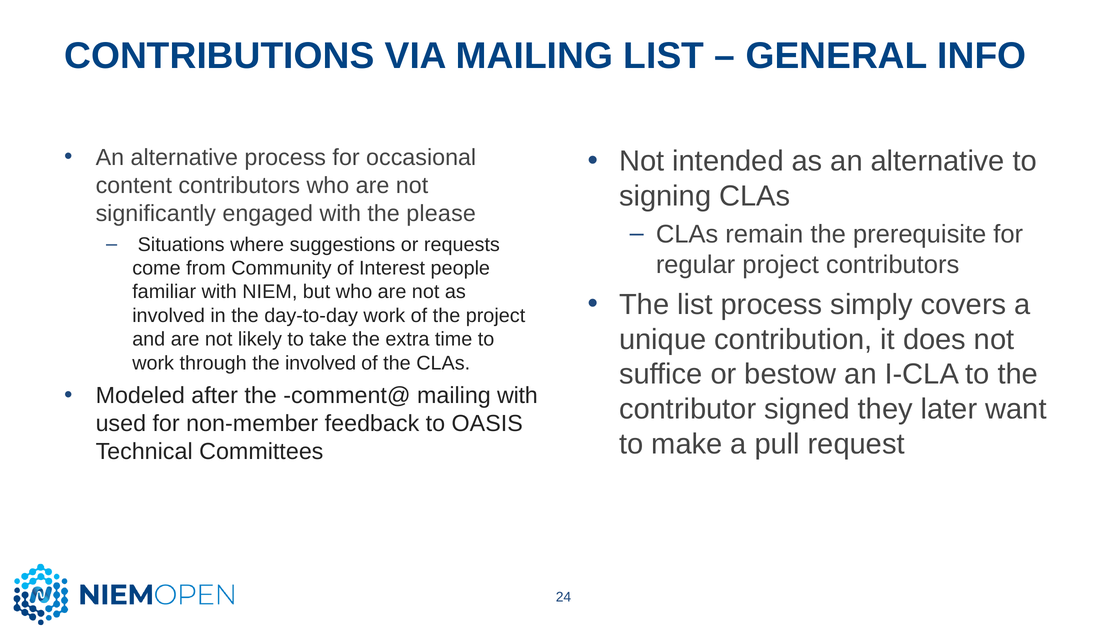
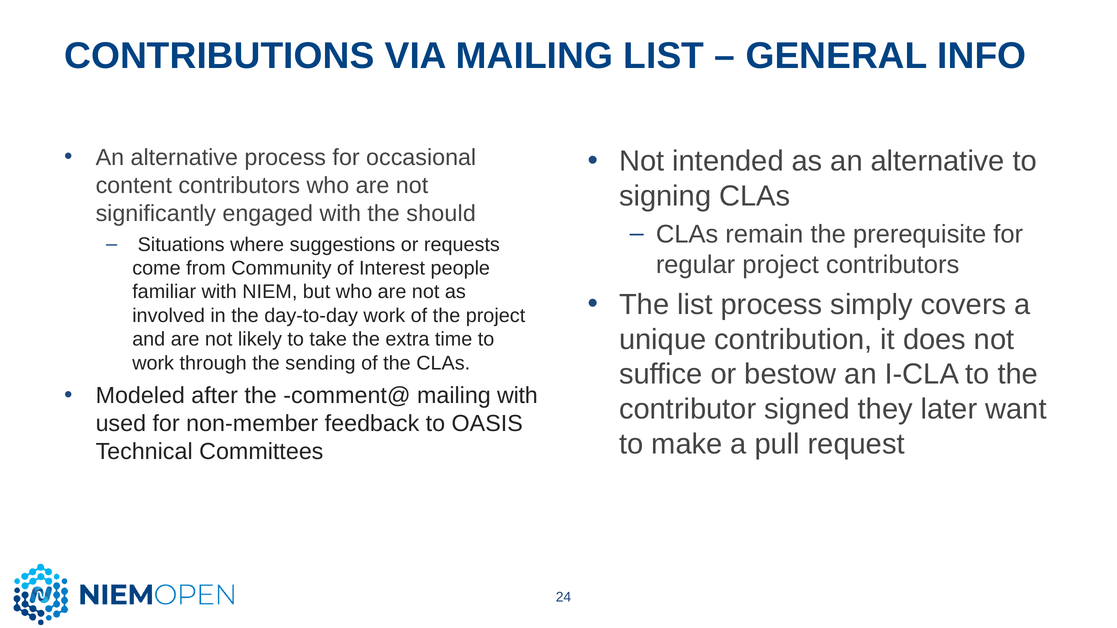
please: please -> should (441, 213)
the involved: involved -> sending (320, 363)
